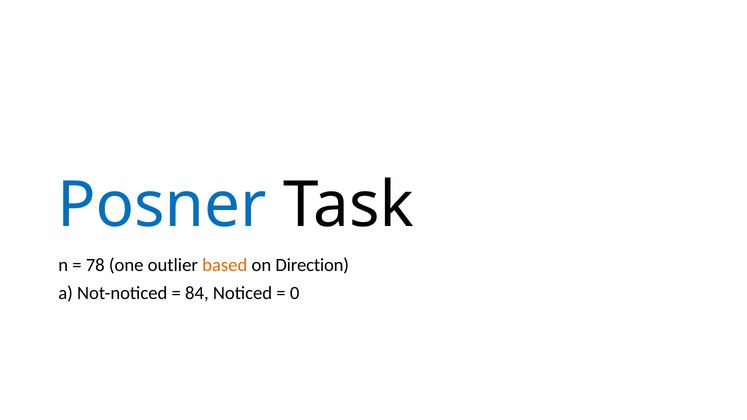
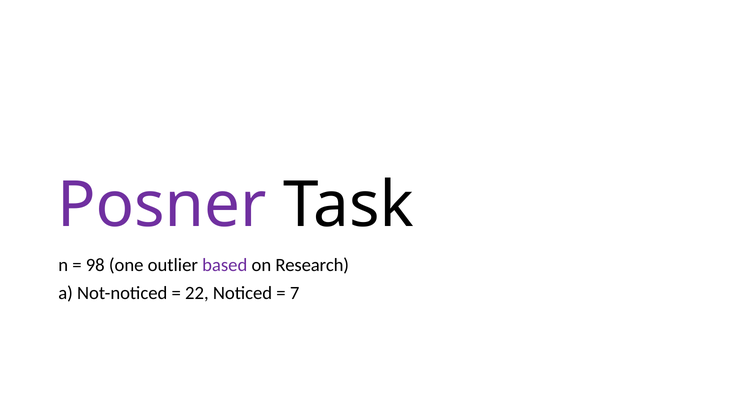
Posner colour: blue -> purple (162, 205)
78: 78 -> 98 (95, 265)
based colour: orange -> purple (225, 265)
Direction: Direction -> Research (312, 265)
84: 84 -> 22 (197, 293)
0: 0 -> 7 (295, 293)
